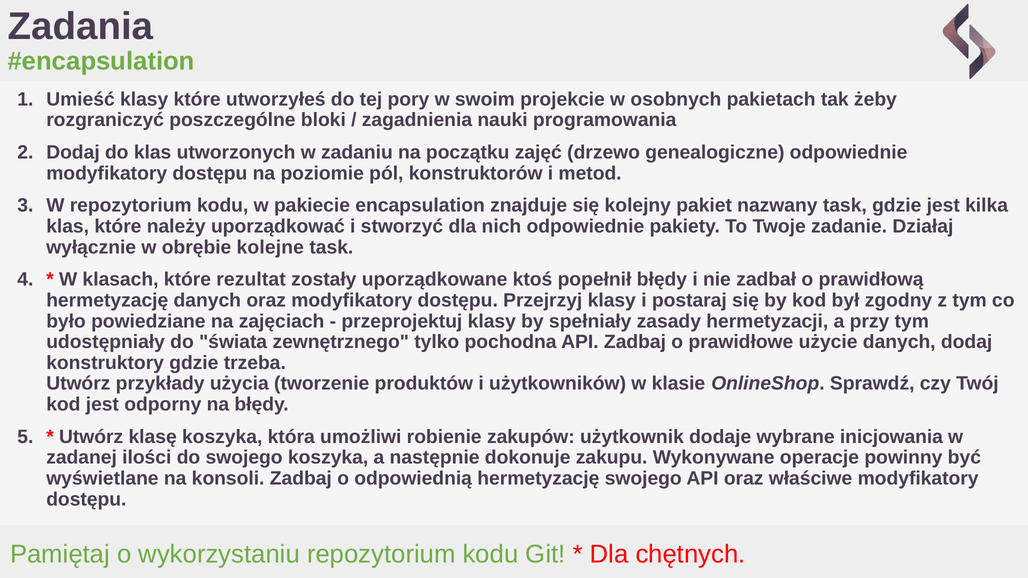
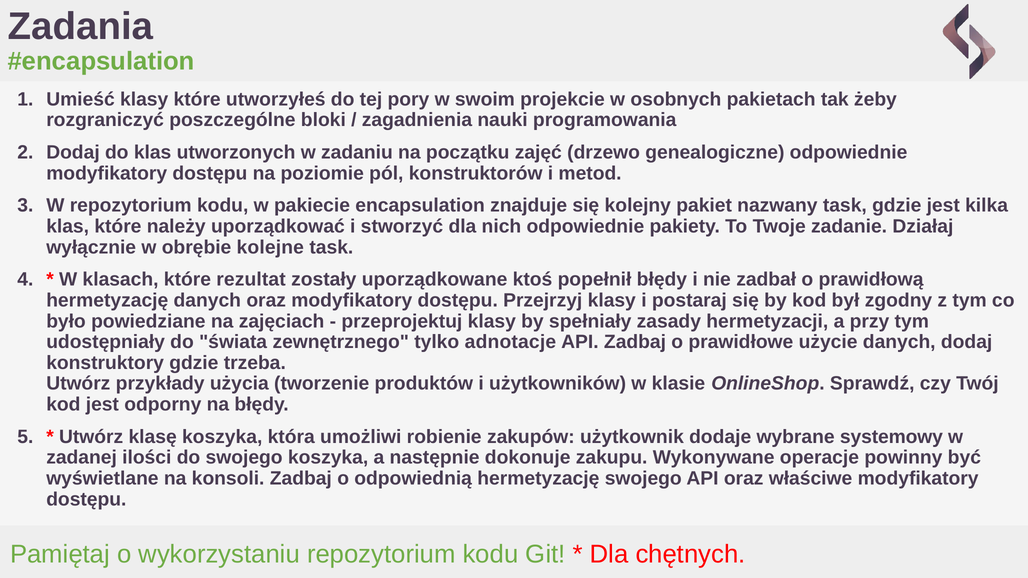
pochodna: pochodna -> adnotacje (510, 342)
inicjowania: inicjowania -> systemowy (891, 437)
